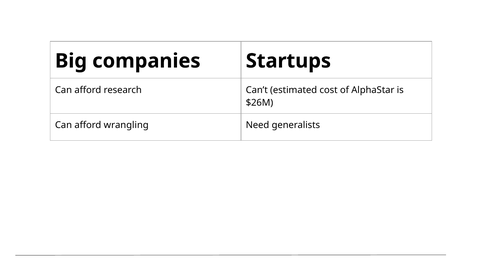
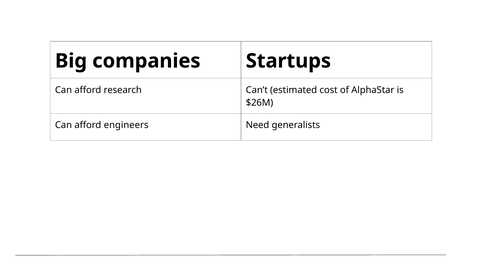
wrangling: wrangling -> engineers (126, 125)
